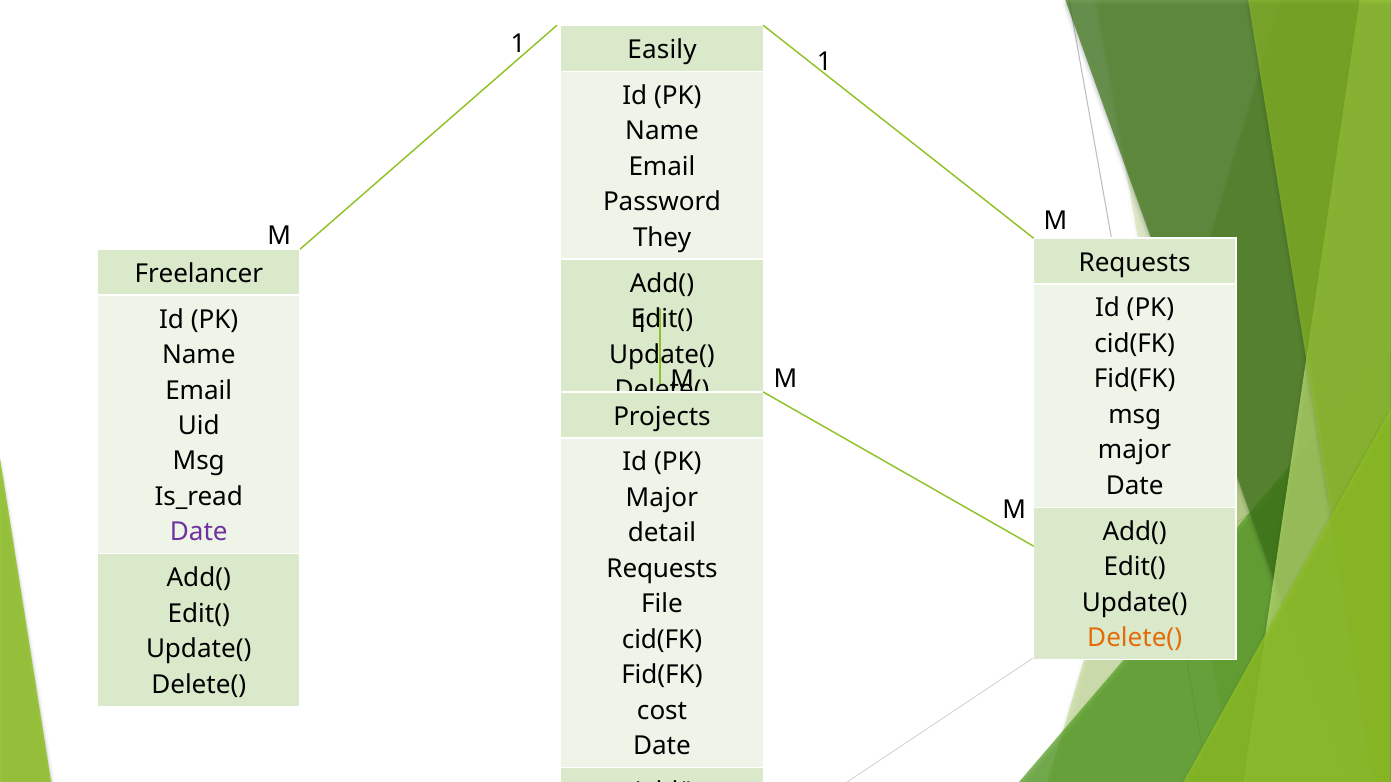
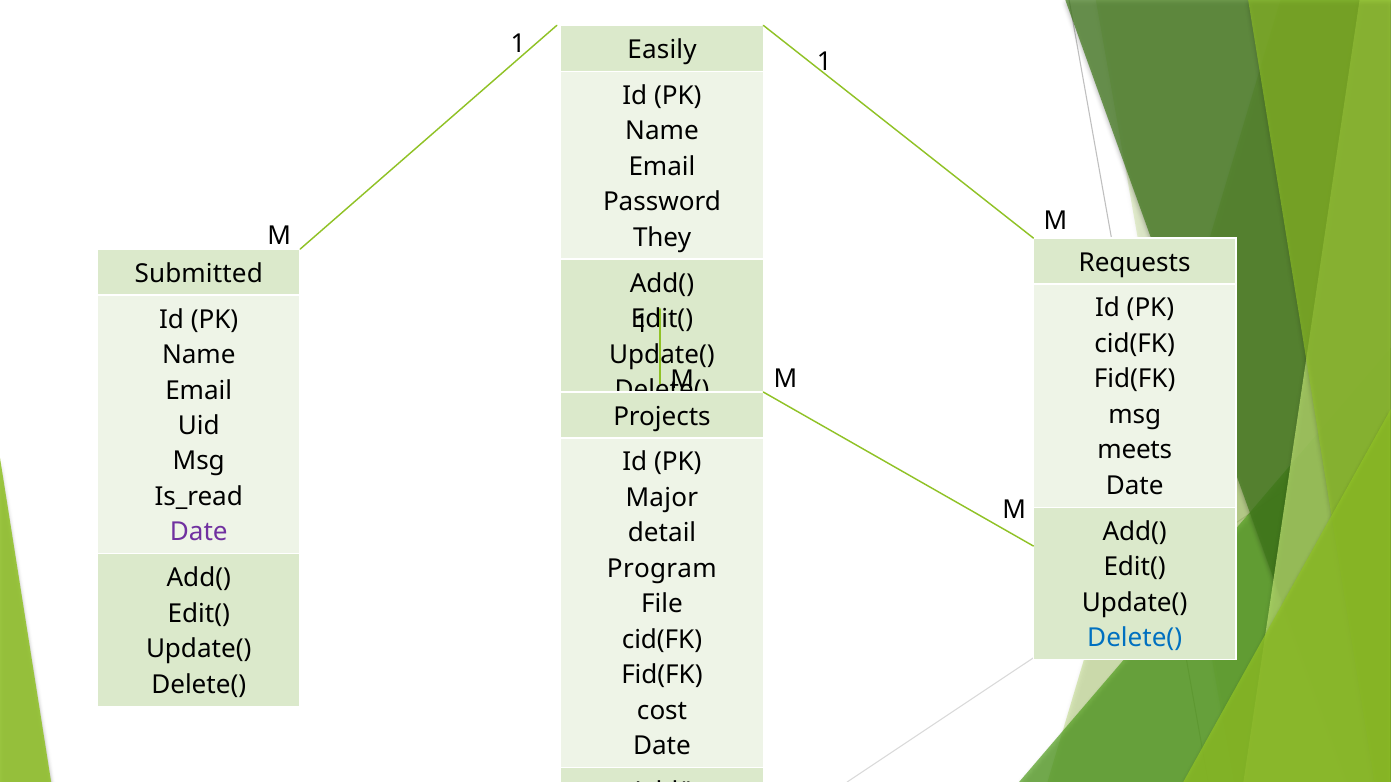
Freelancer: Freelancer -> Submitted (199, 274)
major: major -> meets (1135, 451)
Requests: Requests -> Program (662, 569)
Delete( colour: orange -> blue (1135, 638)
